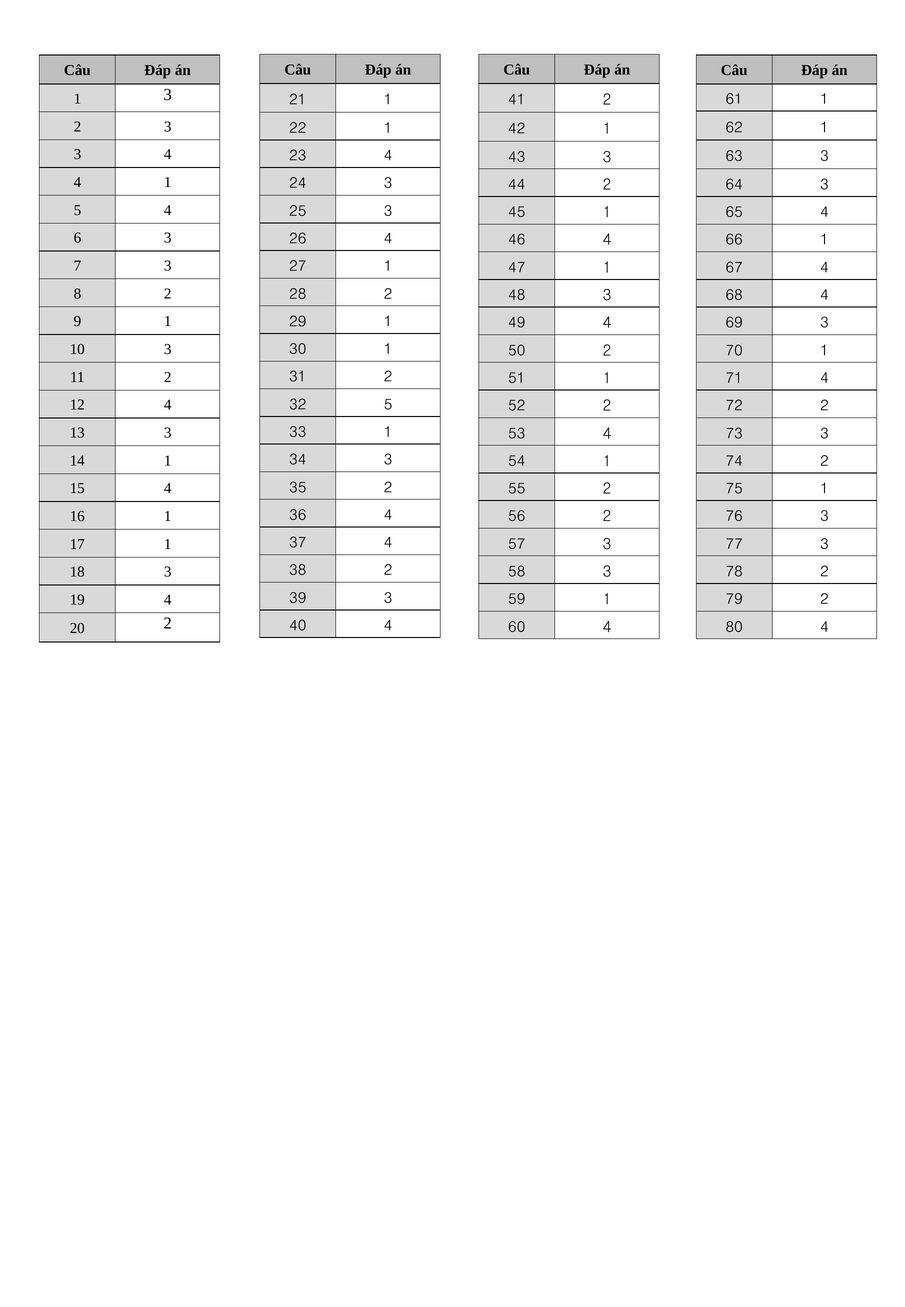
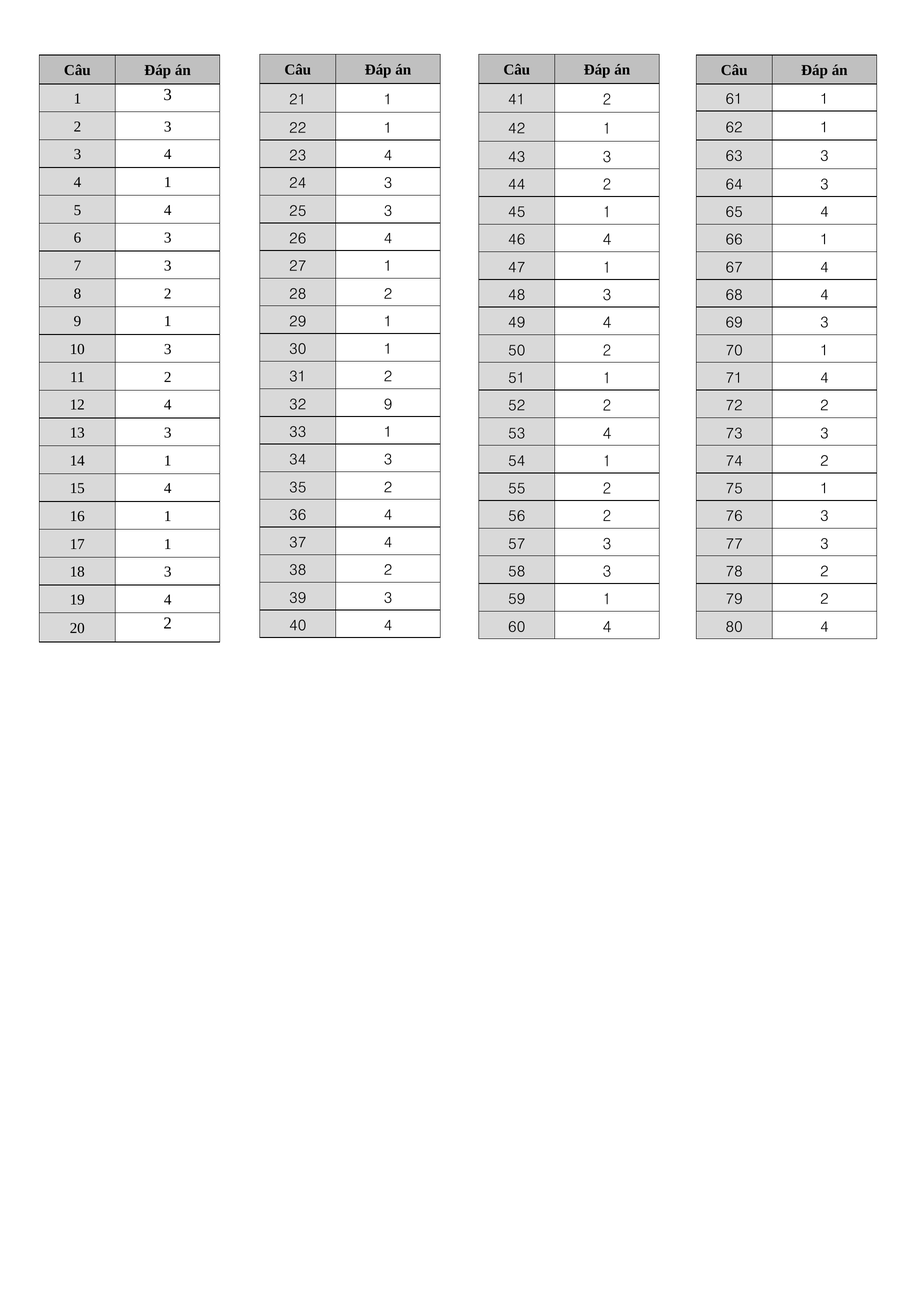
32 5: 5 -> 9 (388, 405)
